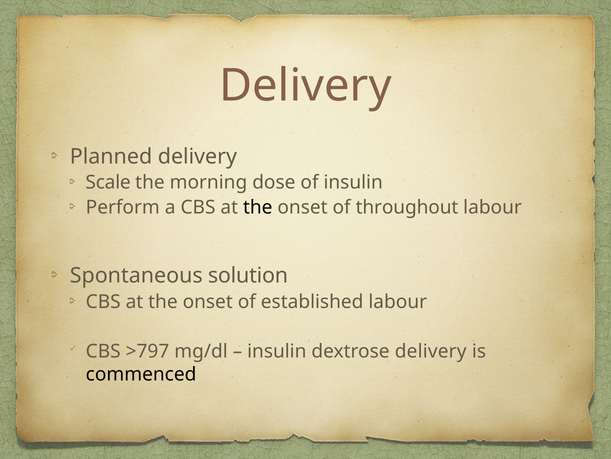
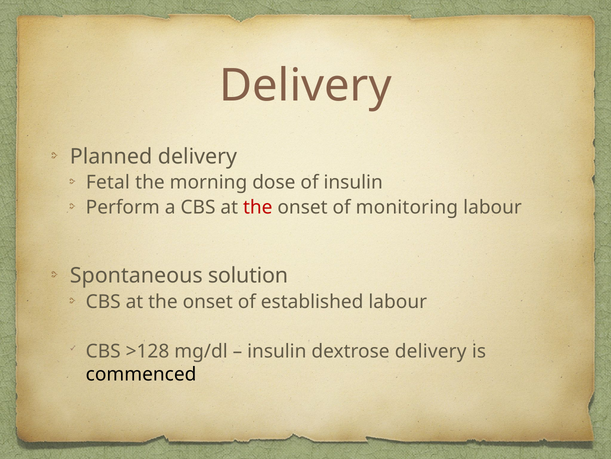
Scale: Scale -> Fetal (108, 182)
the colour: black -> red (258, 207)
throughout: throughout -> monitoring (407, 207)
>797: >797 -> >128 (147, 351)
